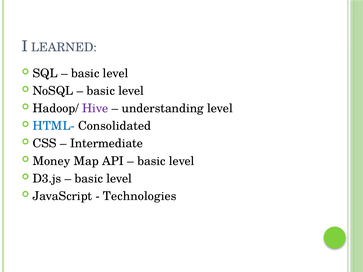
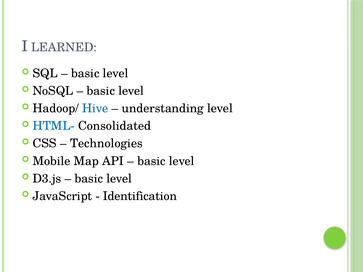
Hive colour: purple -> blue (95, 109)
Intermediate: Intermediate -> Technologies (106, 144)
Money: Money -> Mobile (52, 161)
Technologies: Technologies -> Identification (140, 196)
